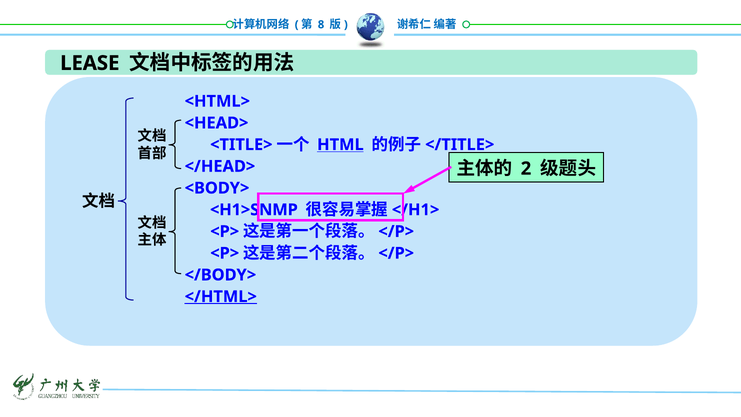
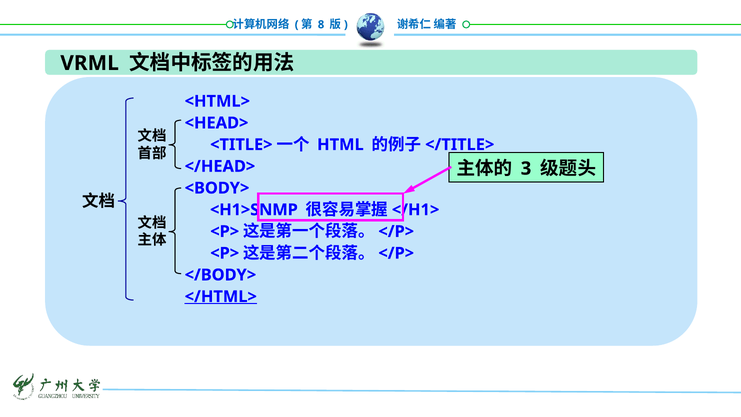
LEASE: LEASE -> VRML (90, 63)
HTML underline: present -> none (340, 145)
2: 2 -> 3 (526, 168)
